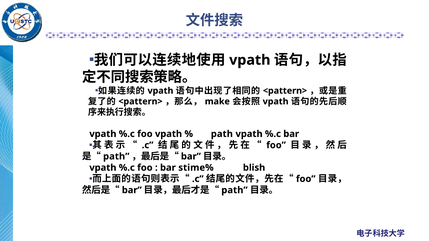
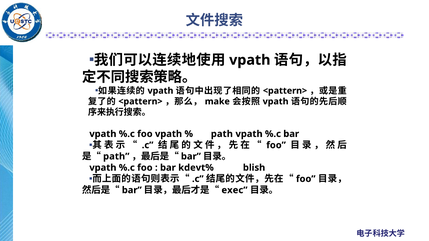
stime%: stime% -> kdevt% (196, 168)
path: path -> exec (234, 190)
